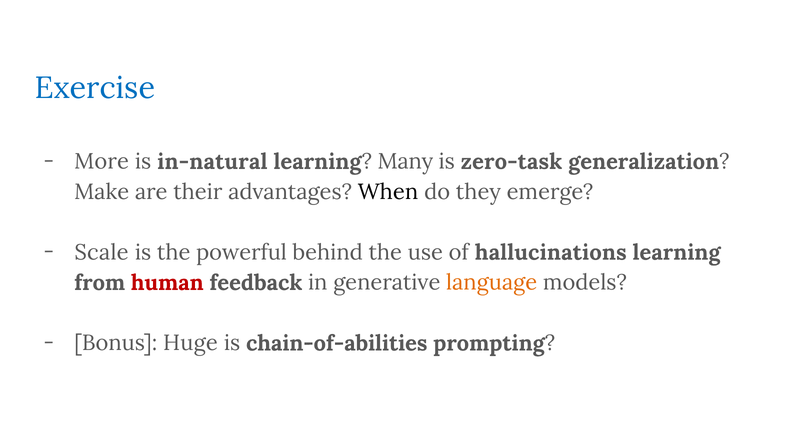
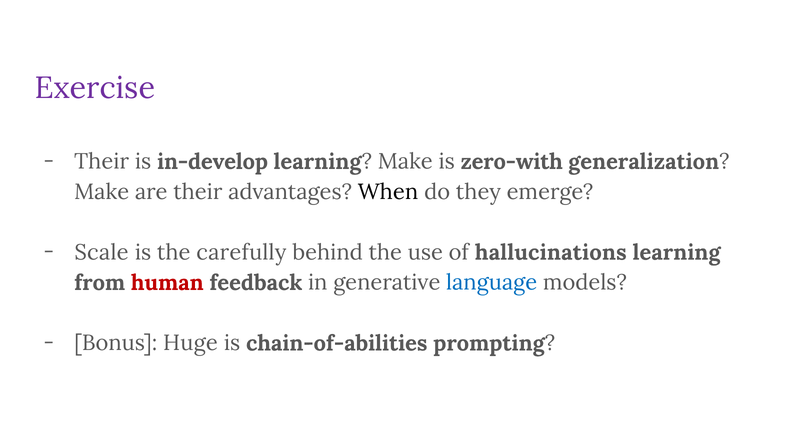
Exercise colour: blue -> purple (95, 88)
More: More -> Their (102, 161)
in-natural: in-natural -> in-develop (212, 161)
learning Many: Many -> Make (405, 161)
zero-task: zero-task -> zero-with (512, 161)
powerful: powerful -> carefully (241, 252)
language colour: orange -> blue (492, 282)
